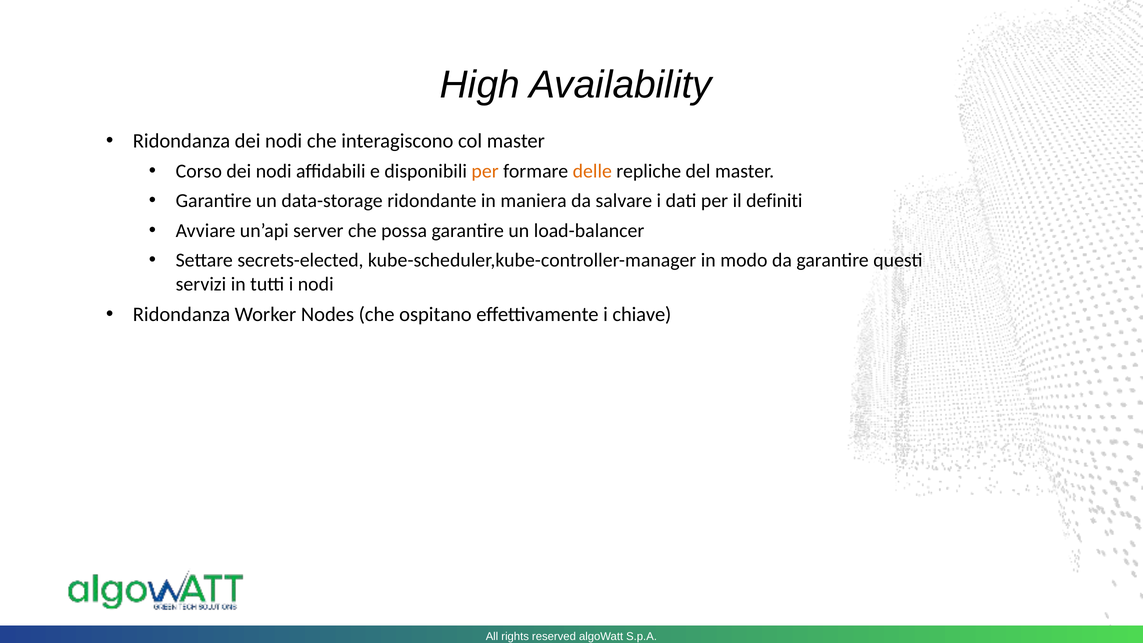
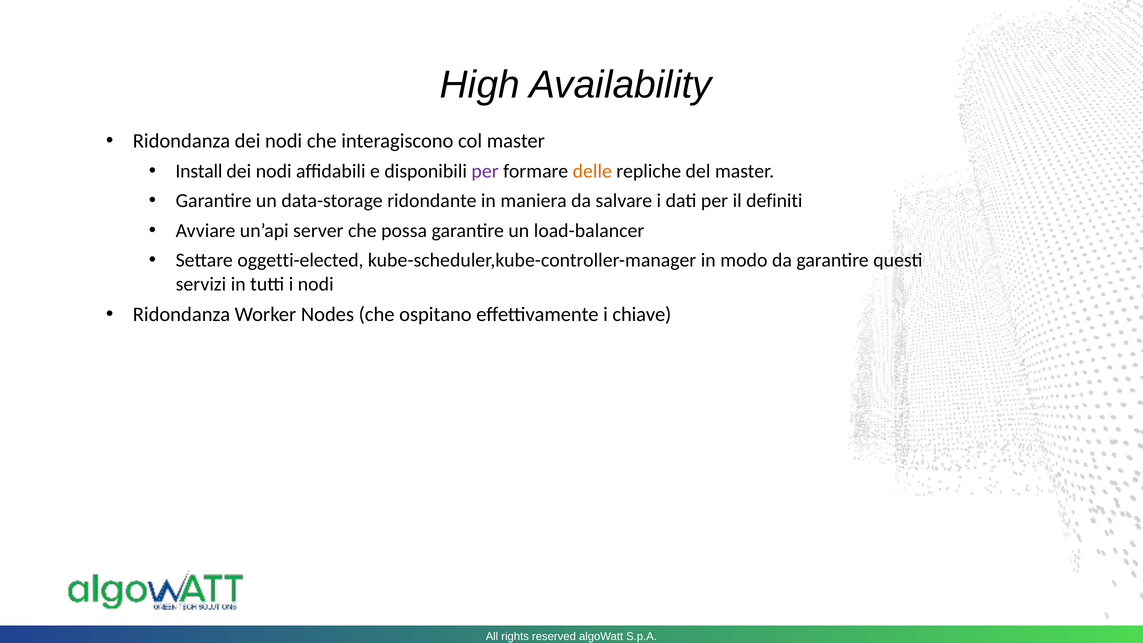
Corso: Corso -> Install (199, 171)
per colour: orange -> purple (485, 171)
secrets-elected: secrets-elected -> oggetti-elected (300, 260)
